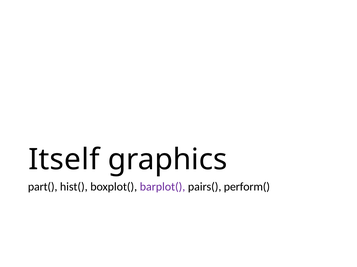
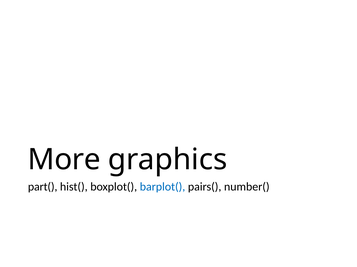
Itself: Itself -> More (64, 160)
barplot( colour: purple -> blue (163, 187)
perform(: perform( -> number( (247, 187)
